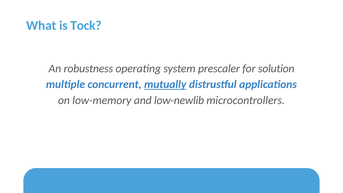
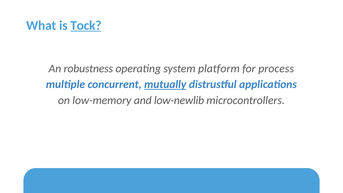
Tock underline: none -> present (86, 25)
prescaler: prescaler -> platform (219, 69)
solution: solution -> process (276, 69)
